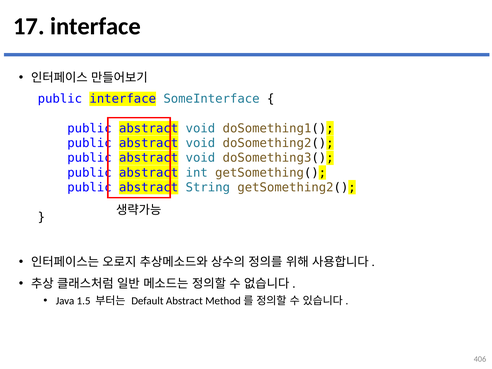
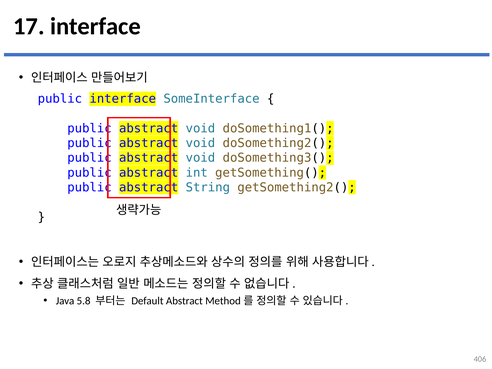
1.5: 1.5 -> 5.8 (84, 301)
